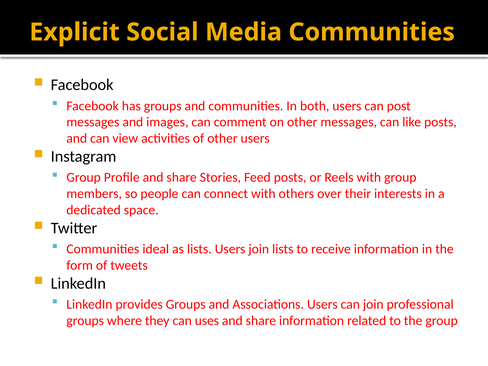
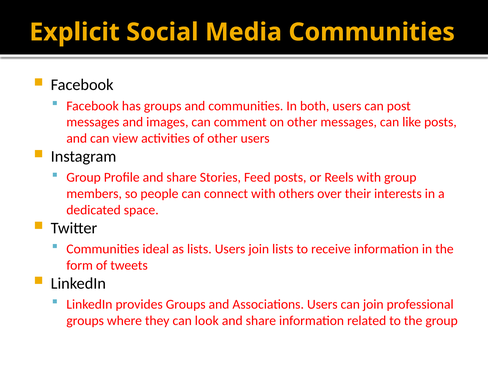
uses: uses -> look (207, 321)
